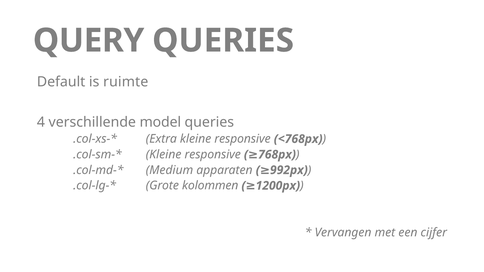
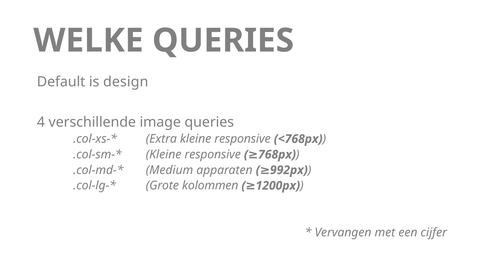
QUERY: QUERY -> WELKE (88, 41)
ruimte: ruimte -> design (126, 82)
model: model -> image (160, 122)
